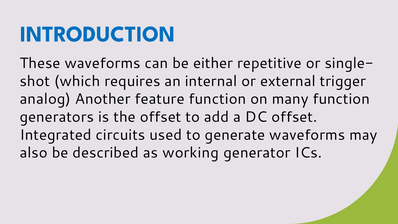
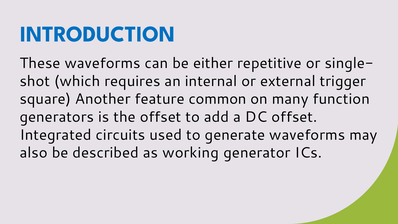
analog: analog -> square (45, 99)
feature function: function -> common (218, 99)
